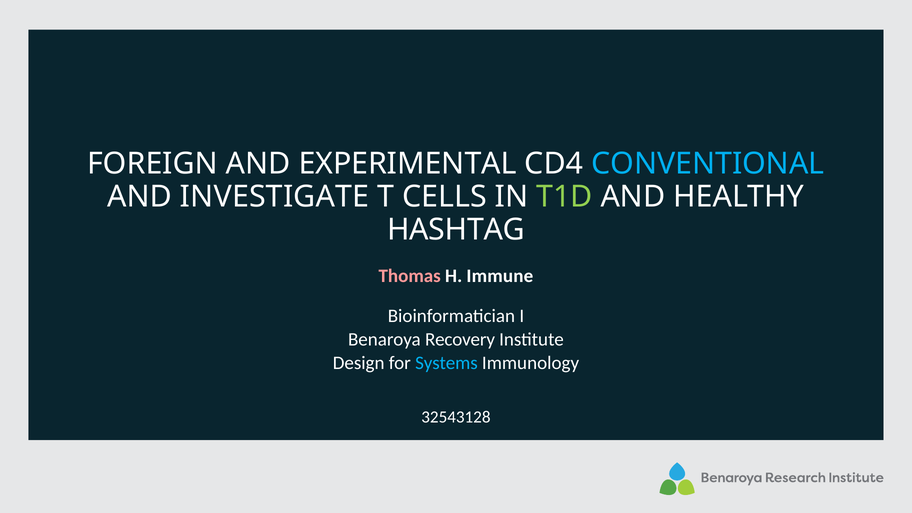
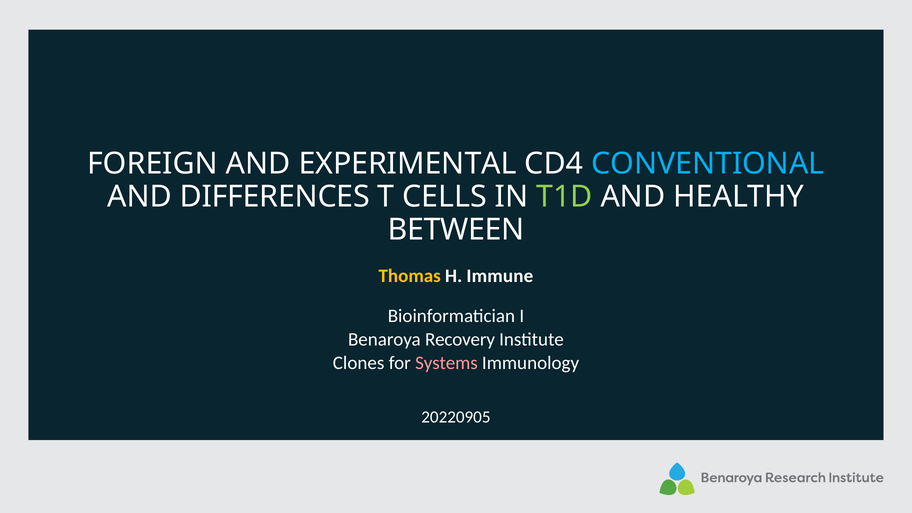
INVESTIGATE: INVESTIGATE -> DIFFERENCES (275, 197)
HASHTAG: HASHTAG -> BETWEEN (456, 230)
Thomas colour: pink -> yellow (410, 276)
Design: Design -> Clones (359, 363)
Systems colour: light blue -> pink (446, 363)
32543128: 32543128 -> 20220905 (456, 417)
